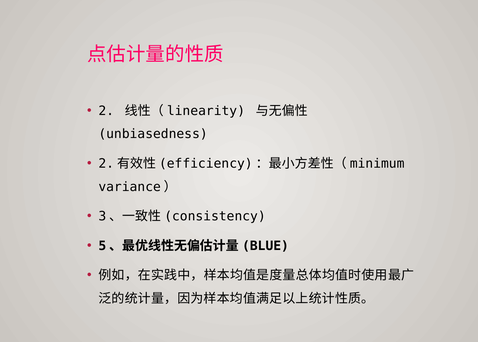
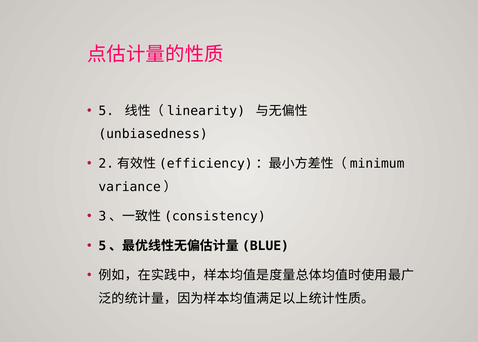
2: 2 -> 5 (106, 111)
